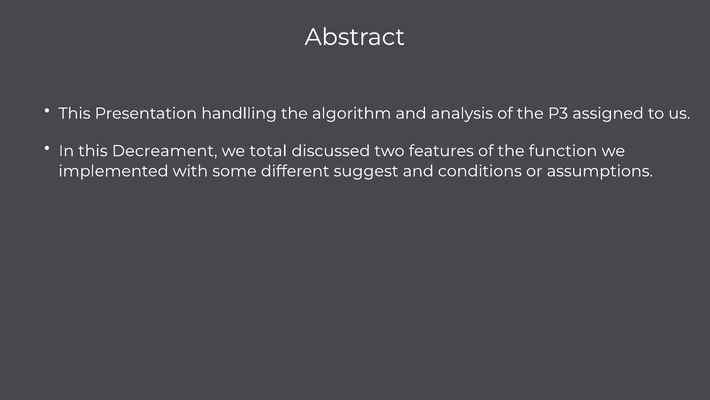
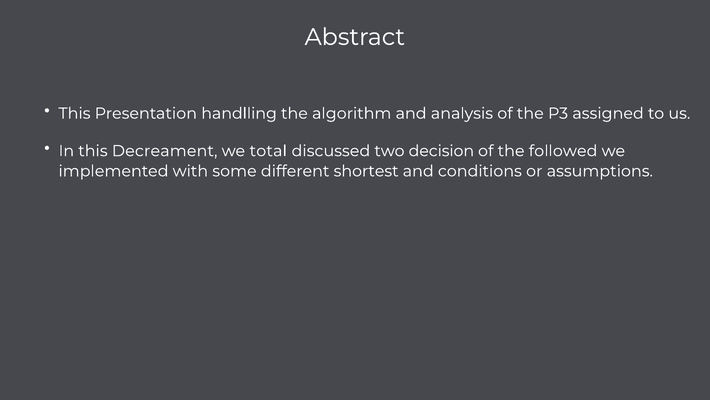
features: features -> decision (441, 151)
function: function -> followed (563, 151)
suggest: suggest -> shortest (366, 171)
